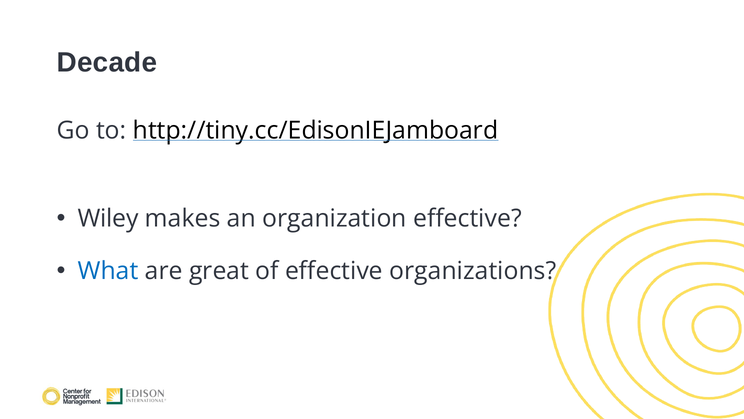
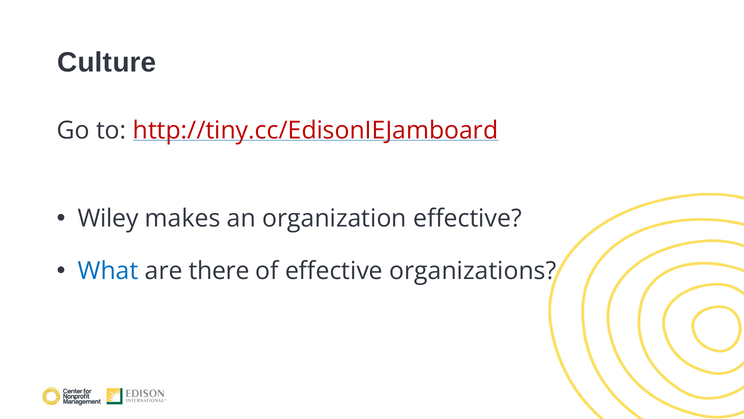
Decade: Decade -> Culture (107, 63)
http://tiny.cc/EdisonIEJamboard colour: black -> red (316, 130)
great: great -> there (219, 271)
